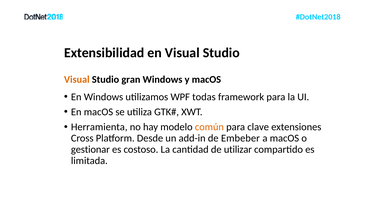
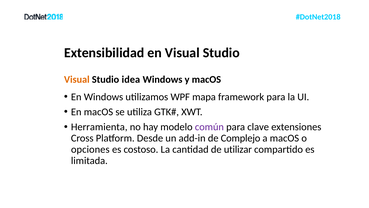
gran: gran -> idea (131, 79)
todas: todas -> mapa (204, 97)
común colour: orange -> purple (209, 127)
Embeber: Embeber -> Complejo (241, 138)
gestionar: gestionar -> opciones (90, 149)
